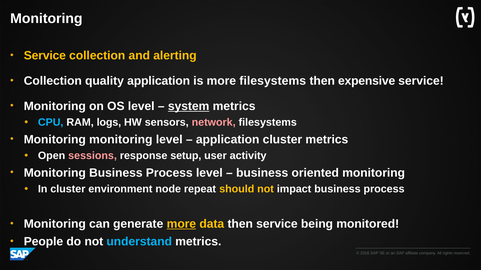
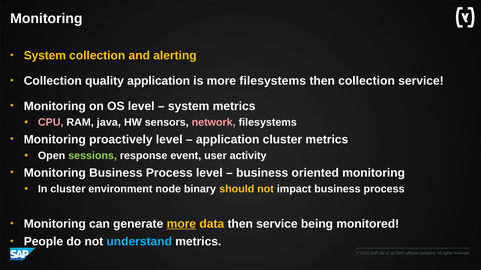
Service: Service -> System (45, 56)
then expensive: expensive -> collection (367, 81)
system underline: present -> none (189, 106)
CPU colour: light blue -> pink (51, 123)
logs: logs -> java (109, 123)
Monitoring monitoring: monitoring -> proactively (121, 140)
sessions colour: pink -> light green (93, 156)
setup: setup -> event (186, 156)
repeat: repeat -> binary (200, 190)
